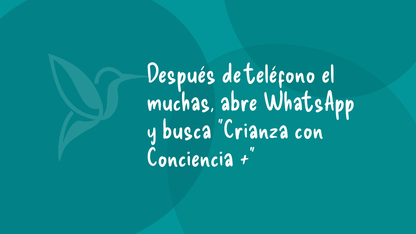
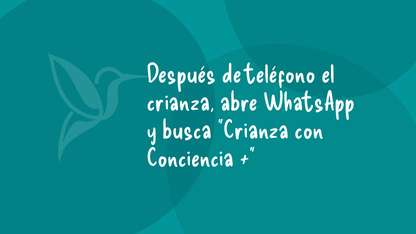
muchas: muchas -> crianza (181, 102)
